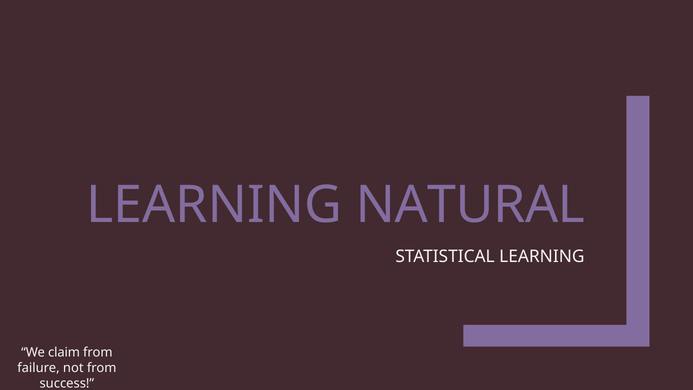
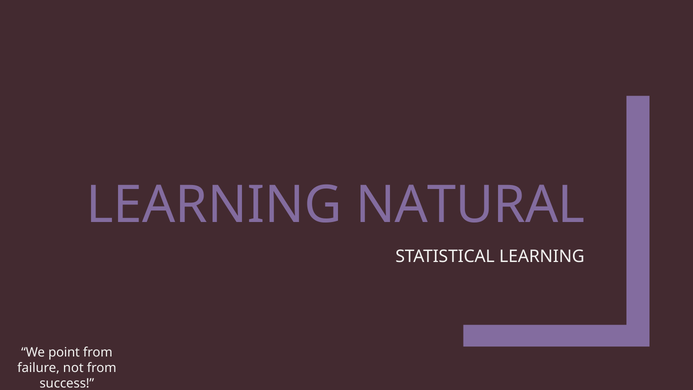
claim: claim -> point (64, 352)
